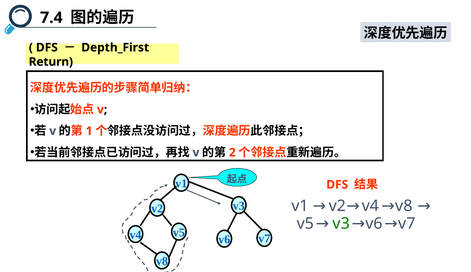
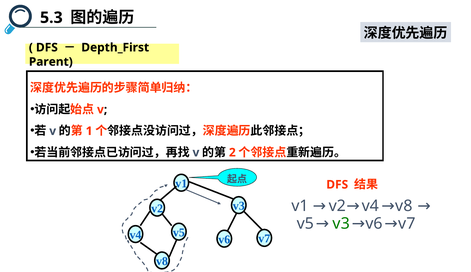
7.4: 7.4 -> 5.3 (51, 18)
Return: Return -> Parent (51, 62)
